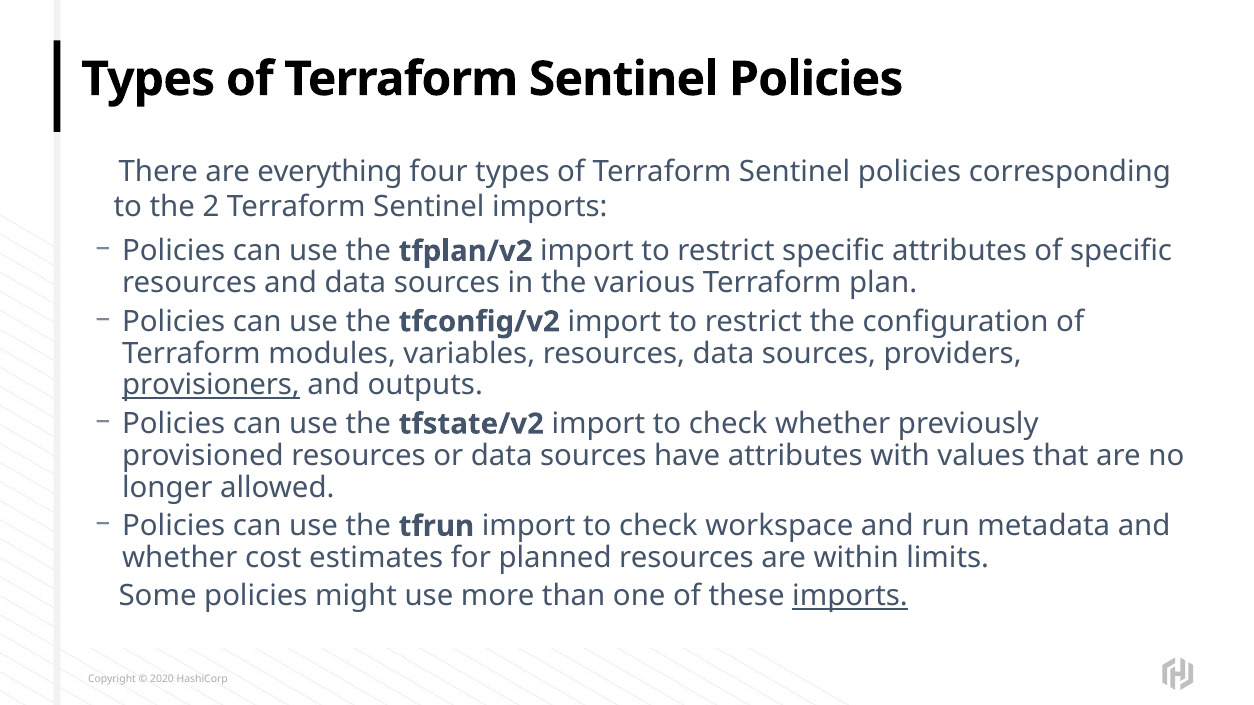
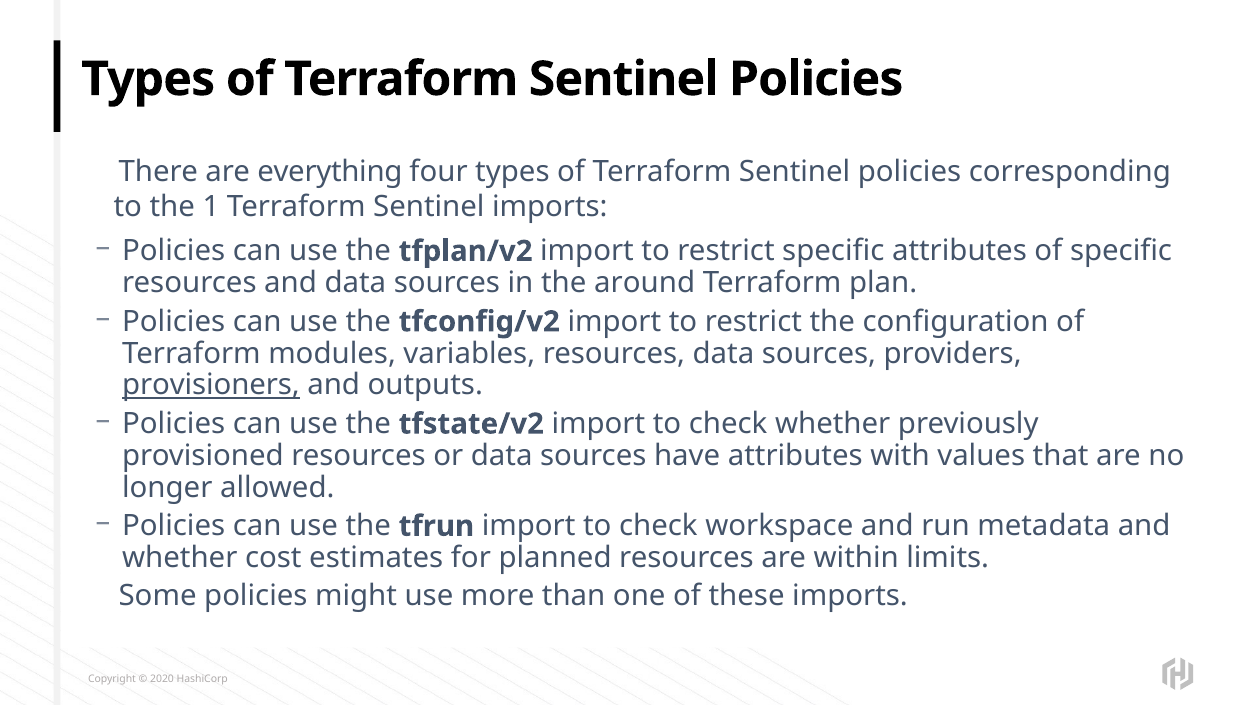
2: 2 -> 1 (211, 207)
various: various -> around (645, 283)
imports underline: present -> none (850, 597)
